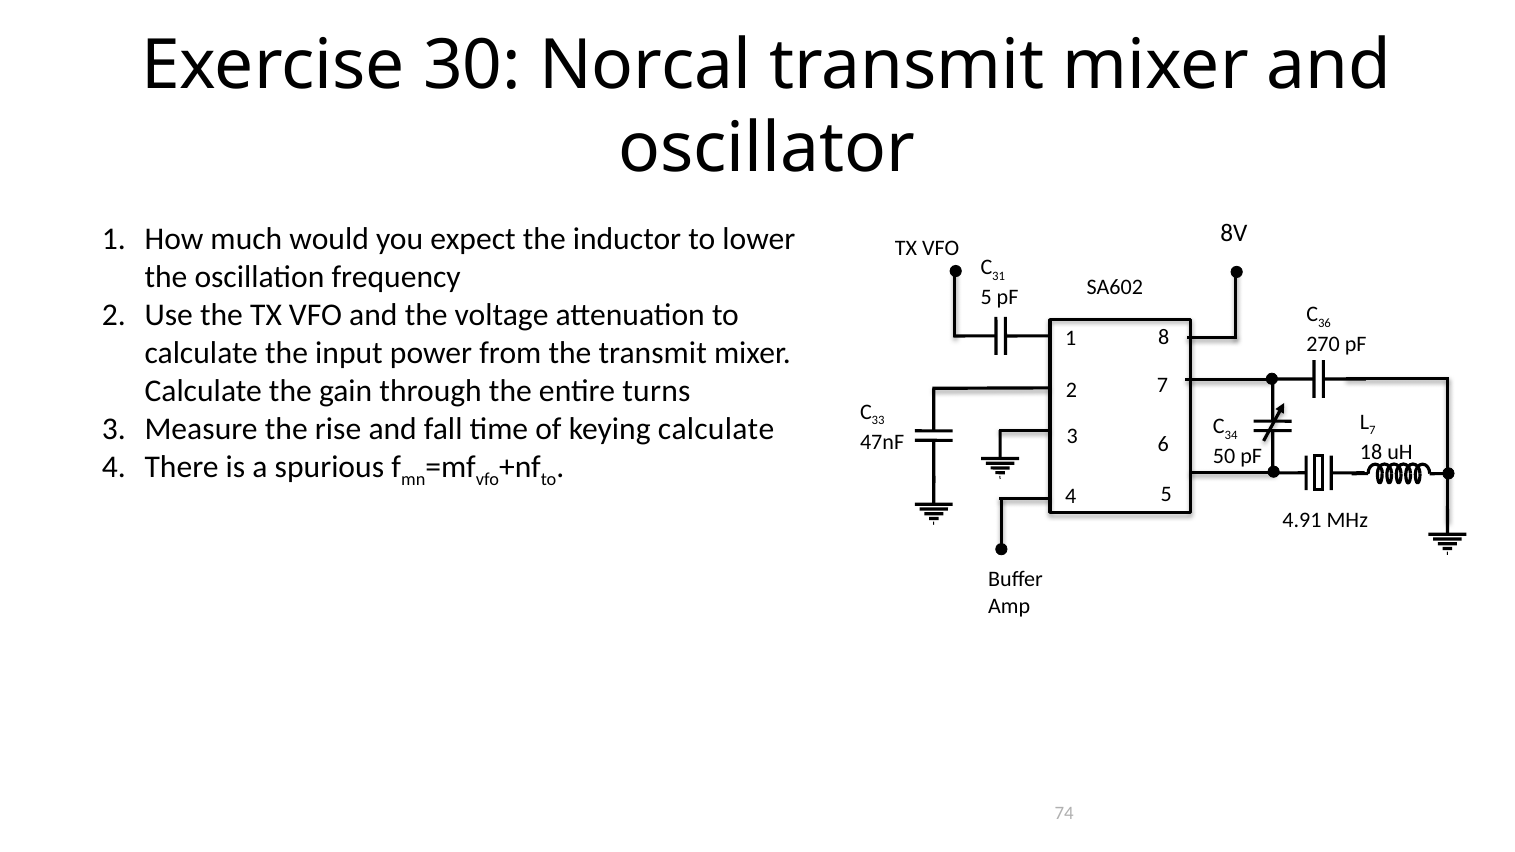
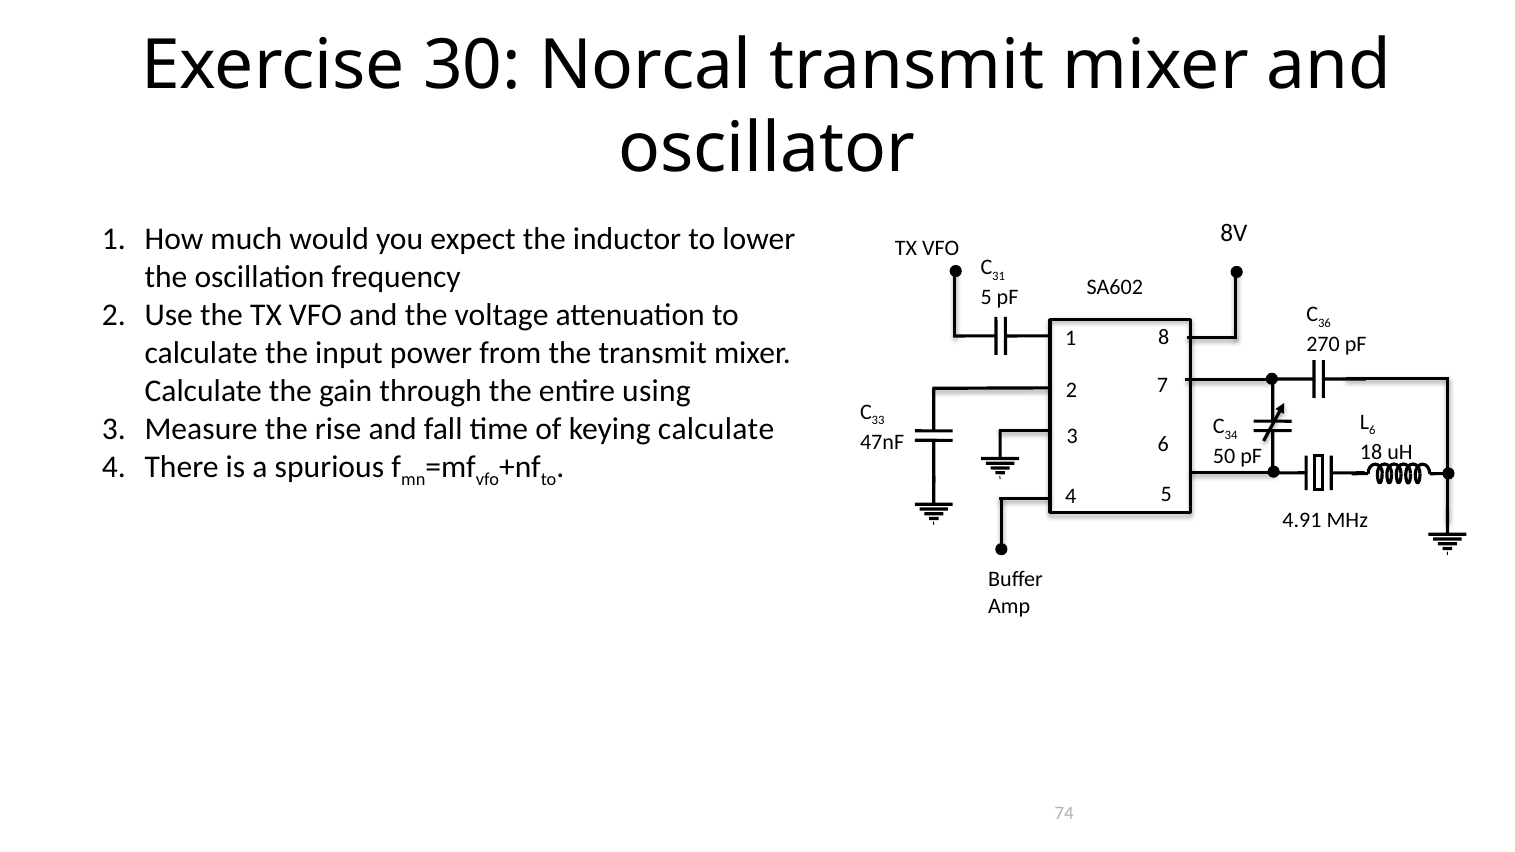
turns: turns -> using (656, 391)
7: 7 -> 6 (1372, 431)
